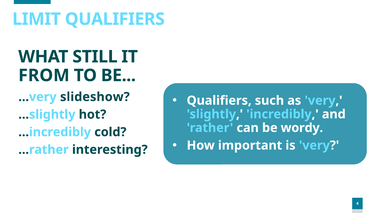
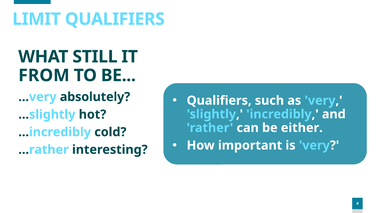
slideshow: slideshow -> absolutely (95, 97)
wordy: wordy -> either (302, 128)
